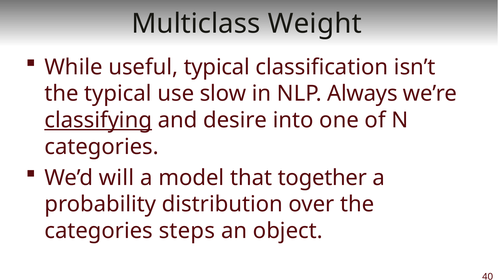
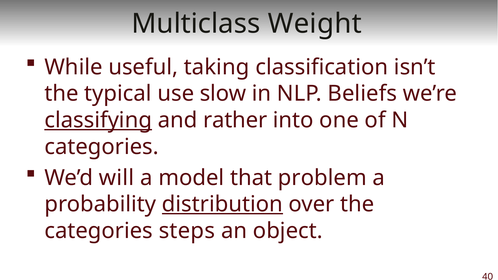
useful typical: typical -> taking (217, 67)
Always: Always -> Beliefs (362, 94)
desire: desire -> rather (235, 120)
together: together -> problem (322, 178)
distribution underline: none -> present (222, 204)
